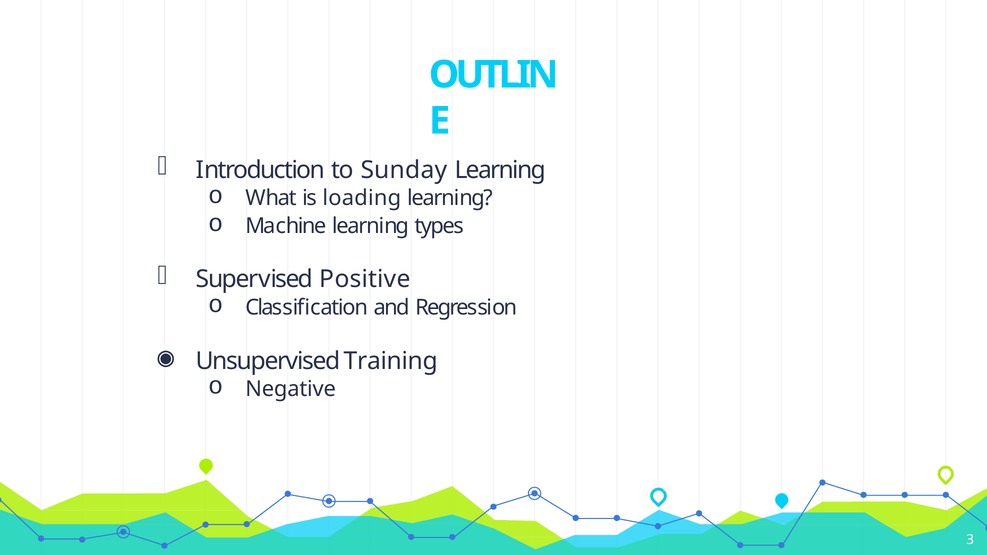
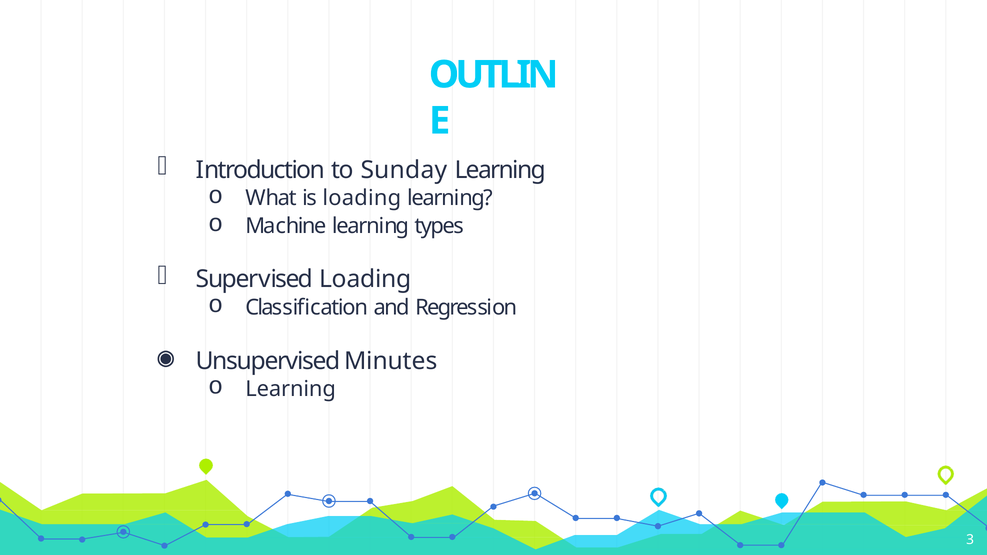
Supervised Positive: Positive -> Loading (365, 279)
Training: Training -> Minutes (391, 361)
Negative: Negative -> Learning (291, 389)
